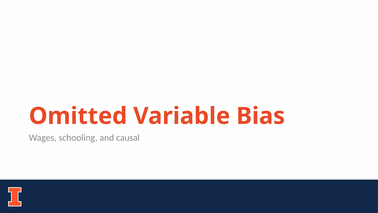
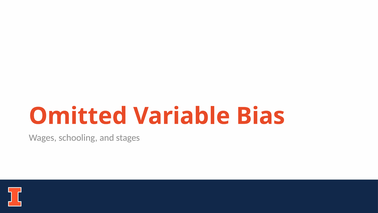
causal: causal -> stages (128, 138)
